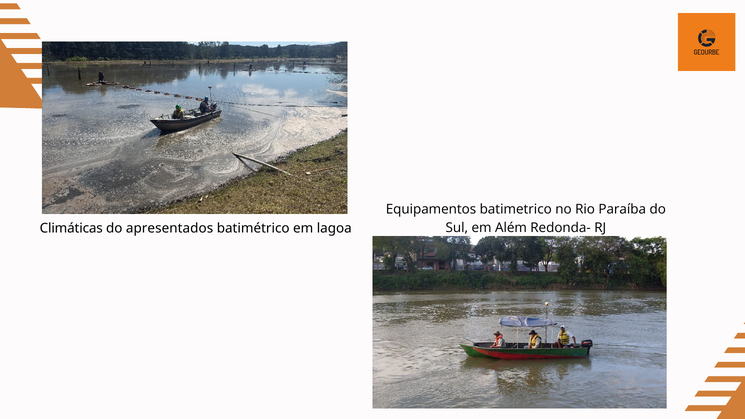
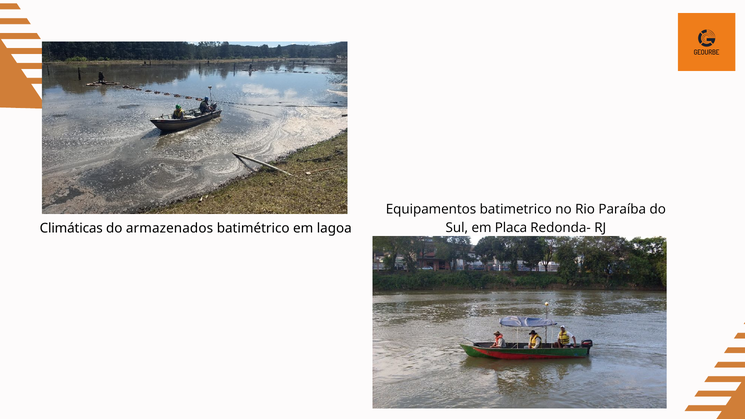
Além: Além -> Placa (511, 228)
apresentados: apresentados -> armazenados (170, 228)
